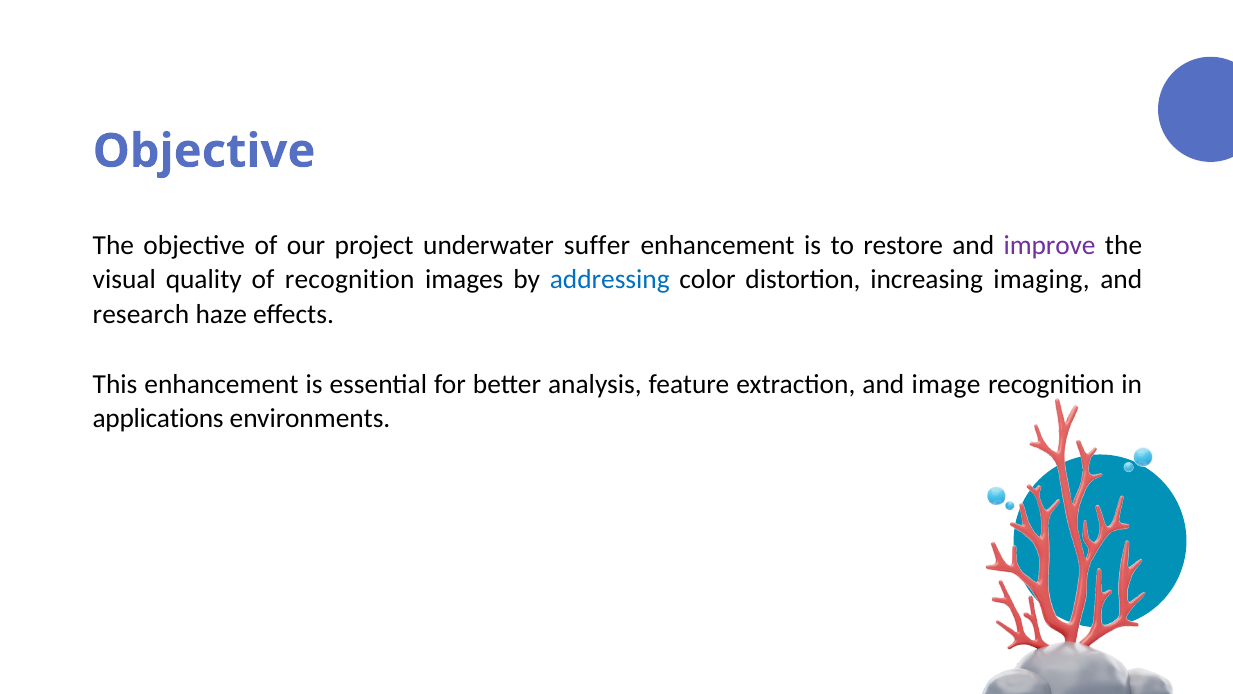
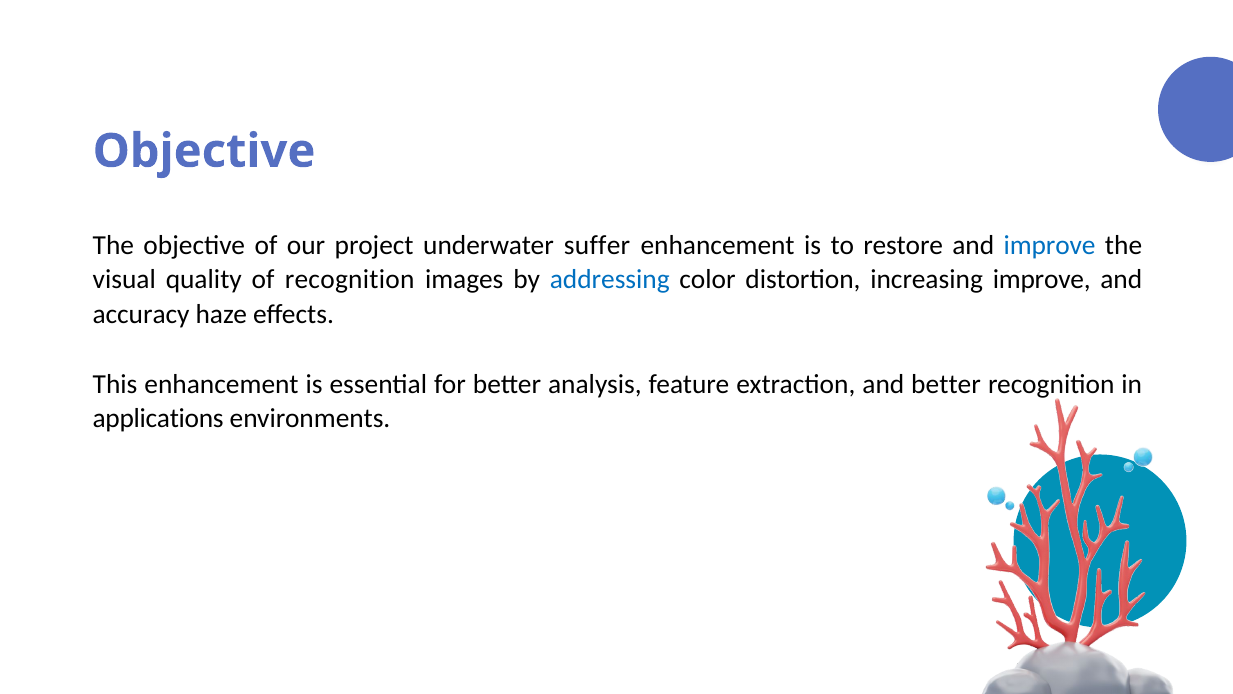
improve colour: purple -> blue (1050, 245)
increasing imaging: imaging -> improve (1042, 280)
research: research -> accuracy (141, 314)
and image: image -> better (946, 384)
